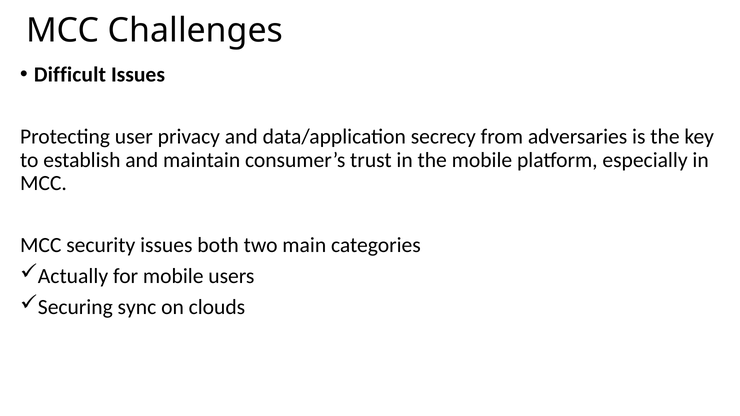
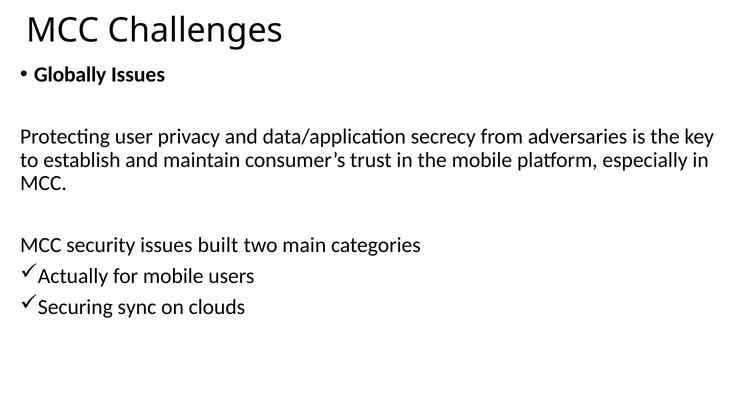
Difficult: Difficult -> Globally (70, 75)
both: both -> built (218, 245)
